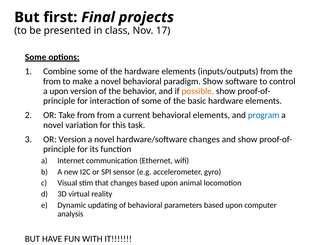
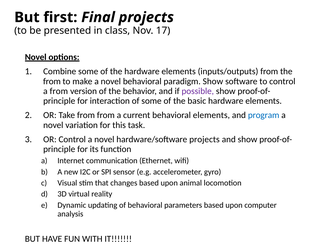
Some: Some -> Novel (36, 57)
a upon: upon -> from (59, 91)
possible colour: orange -> purple (198, 91)
OR Version: Version -> Control (72, 139)
hardware/software changes: changes -> projects (204, 139)
